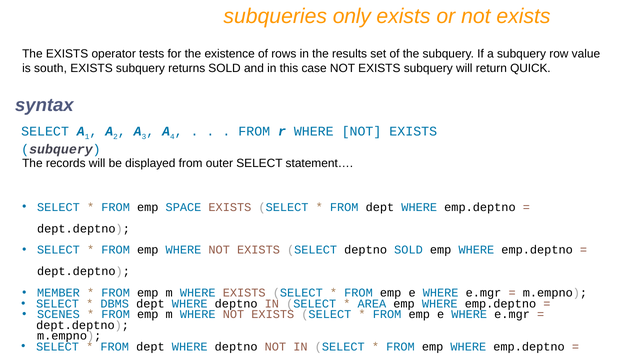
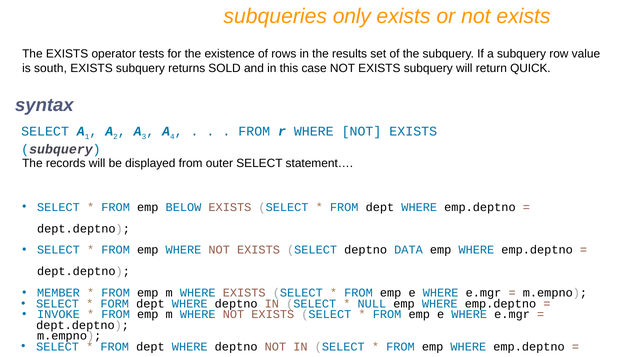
SPACE: SPACE -> BELOW (183, 207)
deptno SOLD: SOLD -> DATA (409, 250)
DBMS: DBMS -> FORM (115, 304)
AREA: AREA -> NULL (372, 304)
SCENES: SCENES -> INVOKE (58, 314)
